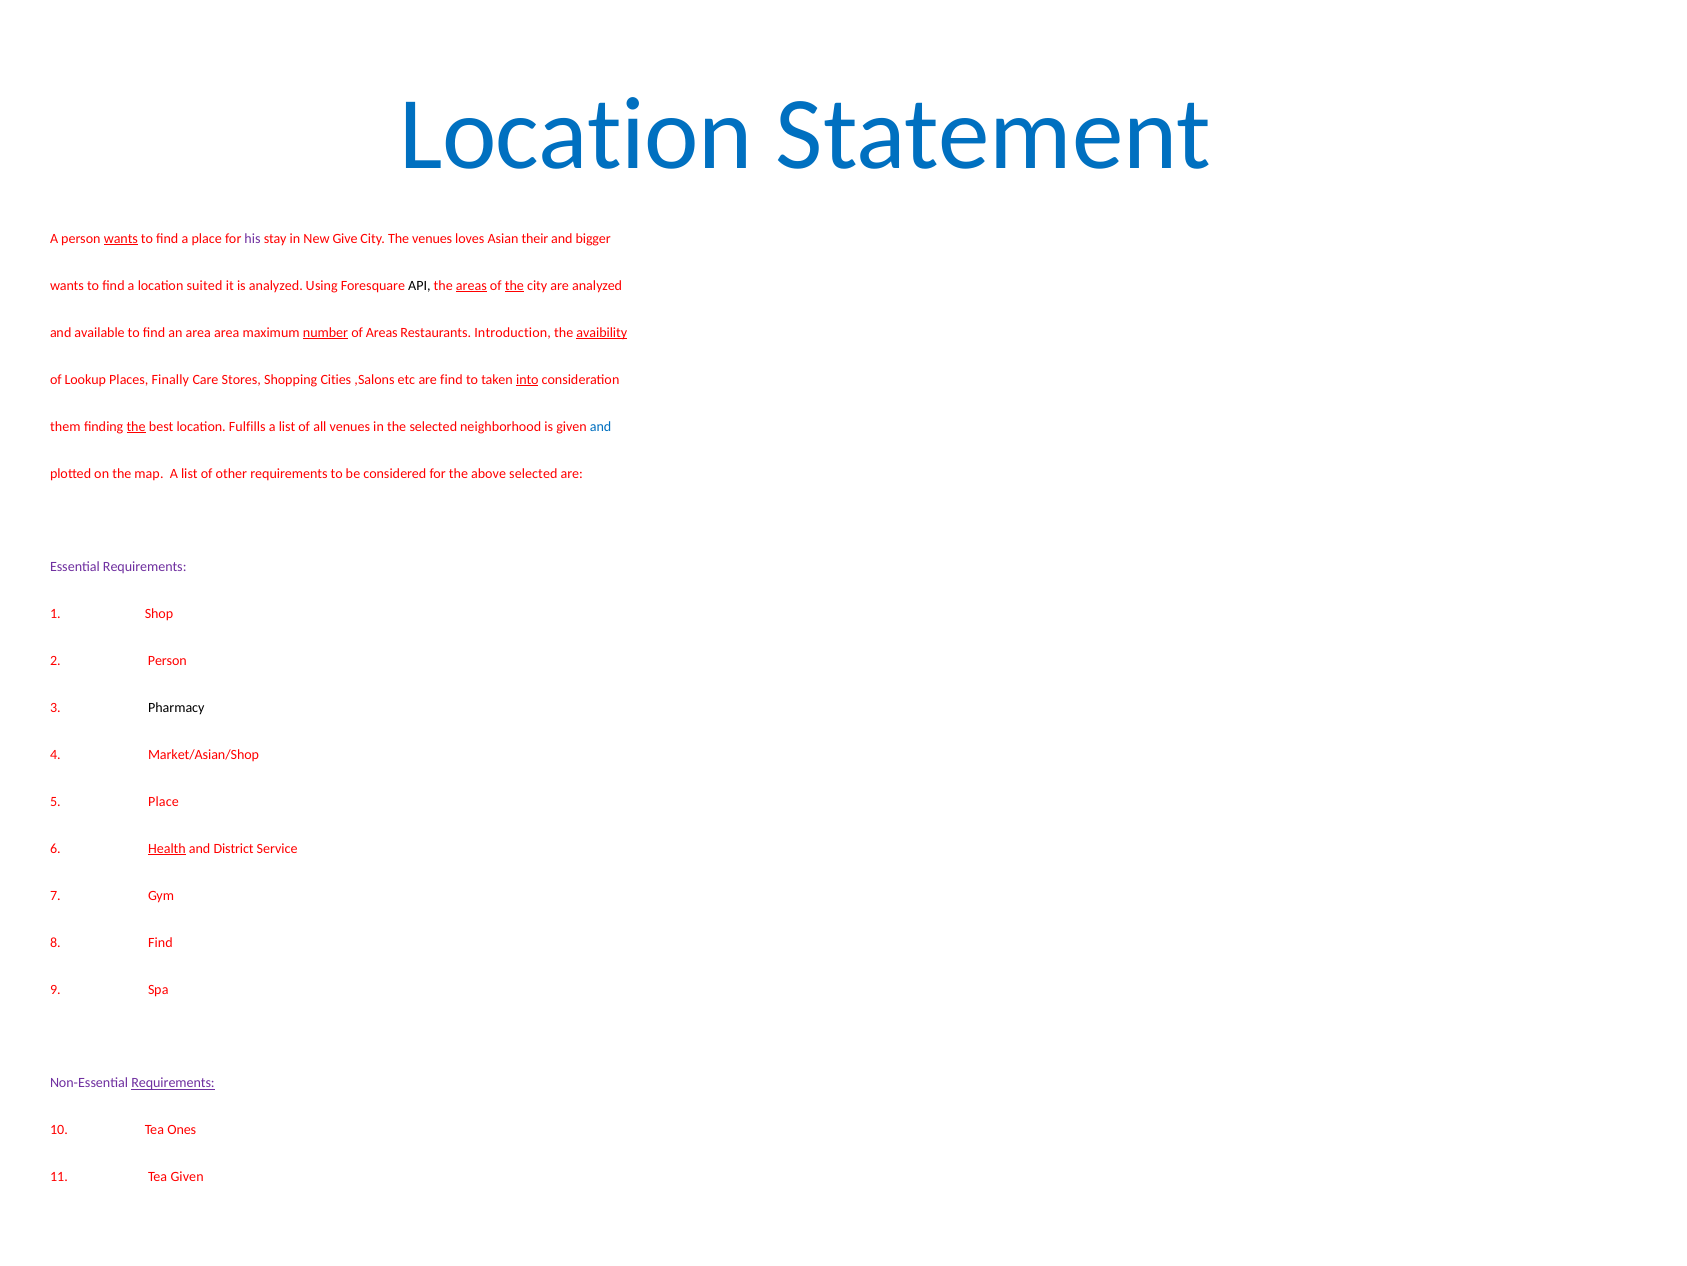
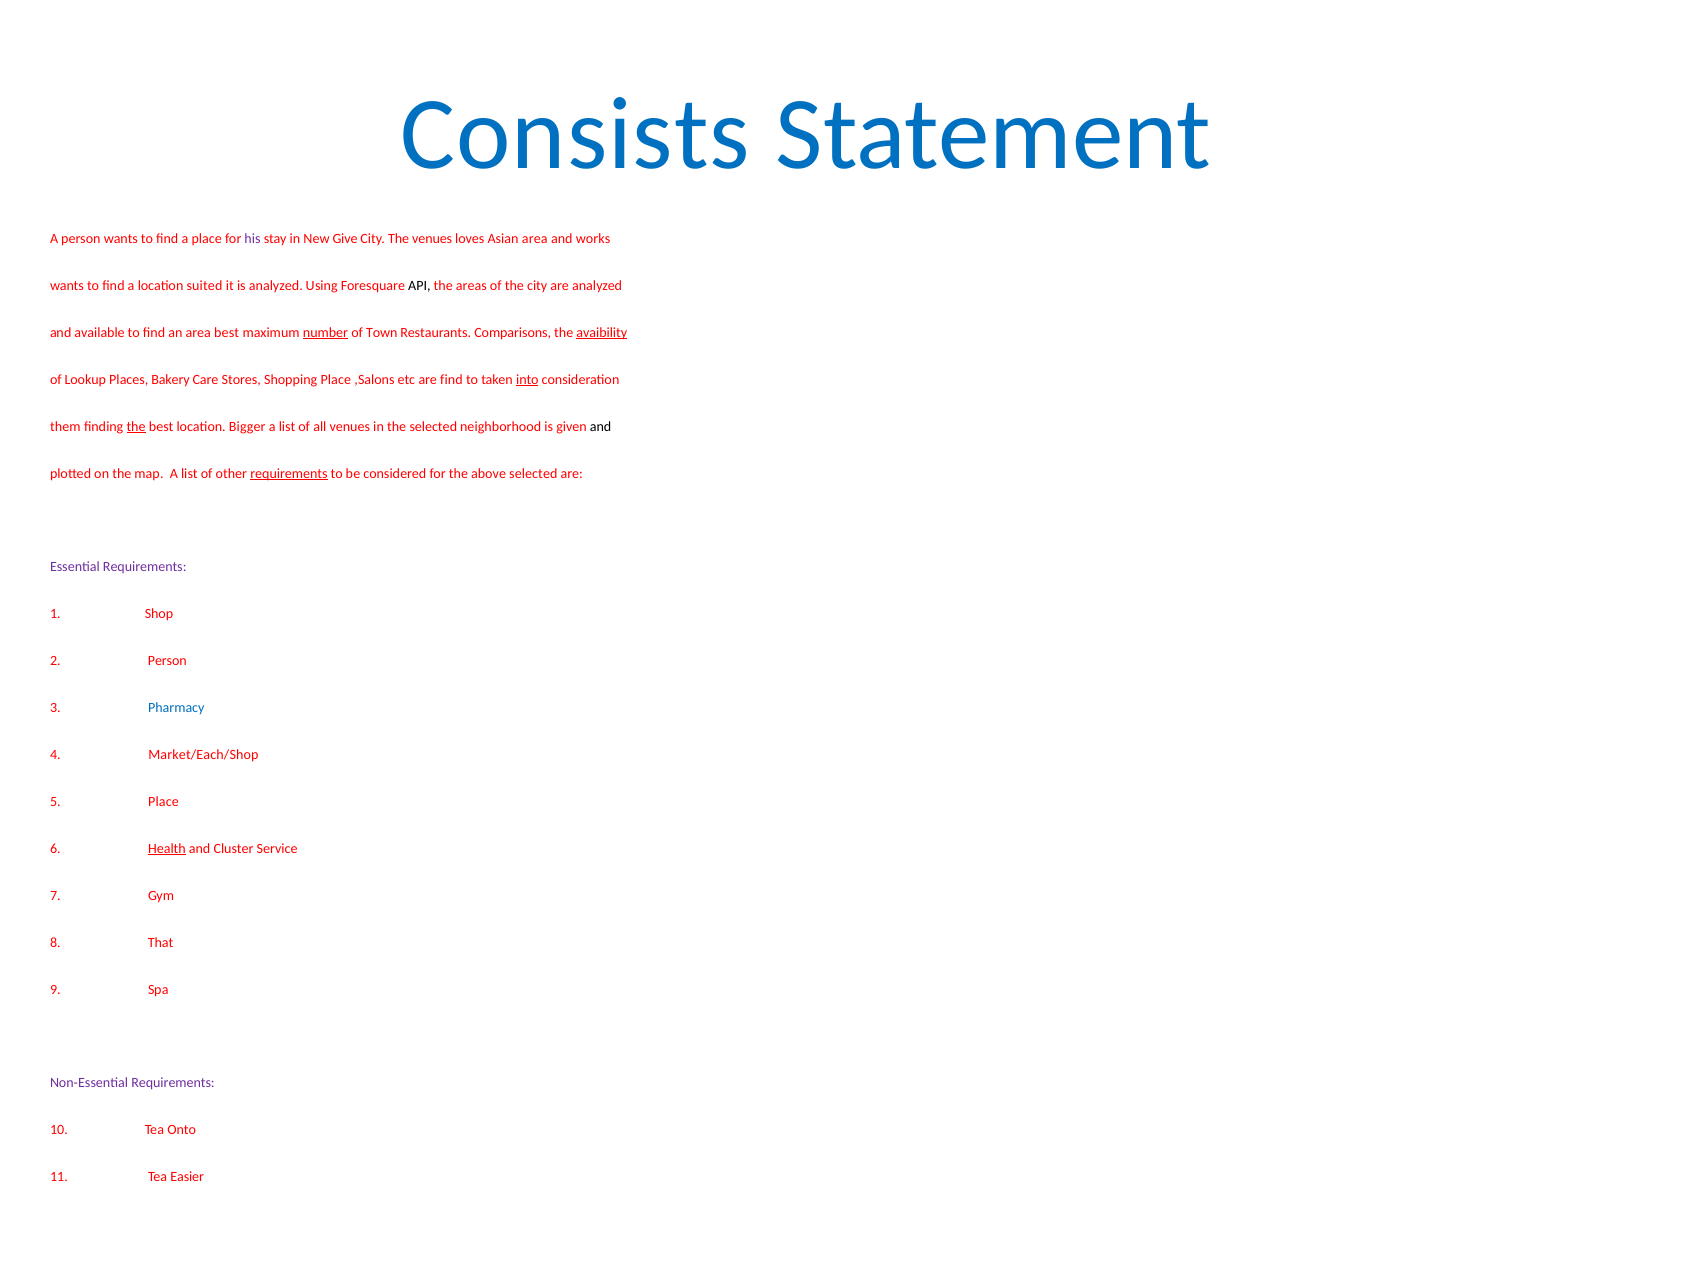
Location: Location -> Consists (575, 134)
wants underline: present -> none (121, 239)
Asian their: their -> area (535, 239)
bigger: bigger -> works (593, 239)
areas underline: present -> none (471, 286)
the underline: present -> none (514, 286)
area area: area -> best (227, 332)
of Areas: Areas -> Town (382, 332)
Introduction: Introduction -> Comparisons (513, 332)
Finally: Finally -> Bakery (170, 379)
Shopping Cities: Cities -> Place (336, 379)
Fulfills: Fulfills -> Bigger (247, 426)
and colour: blue -> black (601, 426)
requirements underline: none -> present (289, 473)
Pharmacy colour: black -> blue (176, 708)
Market/Asian/Shop: Market/Asian/Shop -> Market/Each/Shop (203, 754)
District: District -> Cluster (234, 848)
Find: Find -> That (161, 942)
Requirements underline: present -> none (173, 1083)
Ones: Ones -> Onto (182, 1130)
Tea Given: Given -> Easier (187, 1176)
